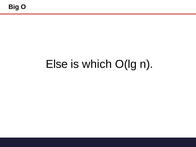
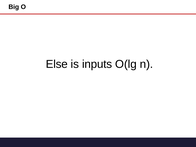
which: which -> inputs (97, 64)
